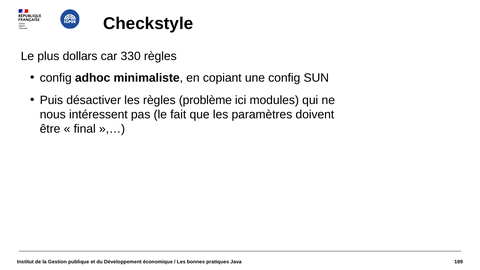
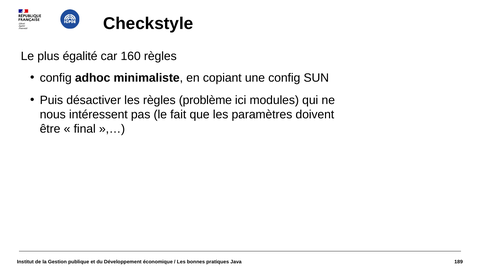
dollars: dollars -> égalité (80, 56)
330: 330 -> 160 (131, 56)
